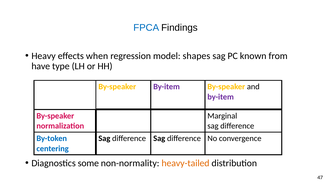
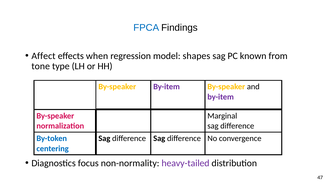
Heavy: Heavy -> Affect (44, 56)
have: have -> tone (41, 66)
some: some -> focus (88, 163)
heavy-tailed colour: orange -> purple (185, 163)
